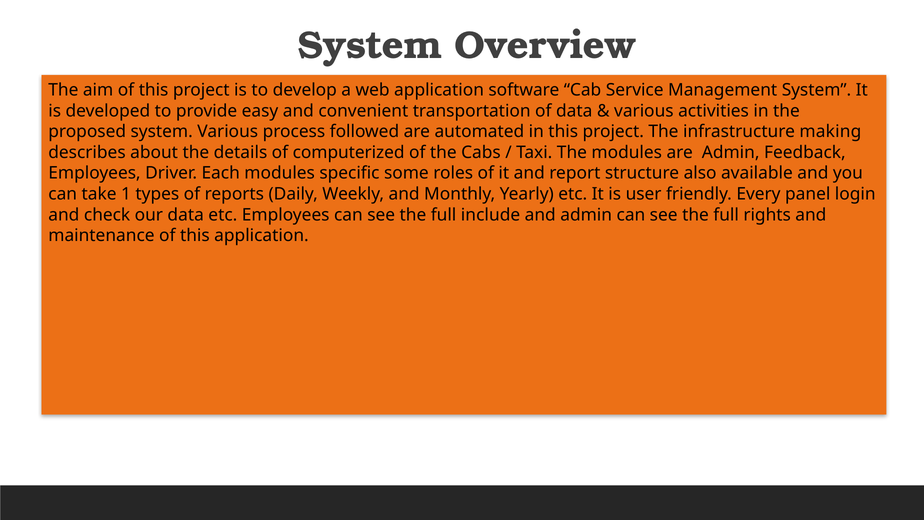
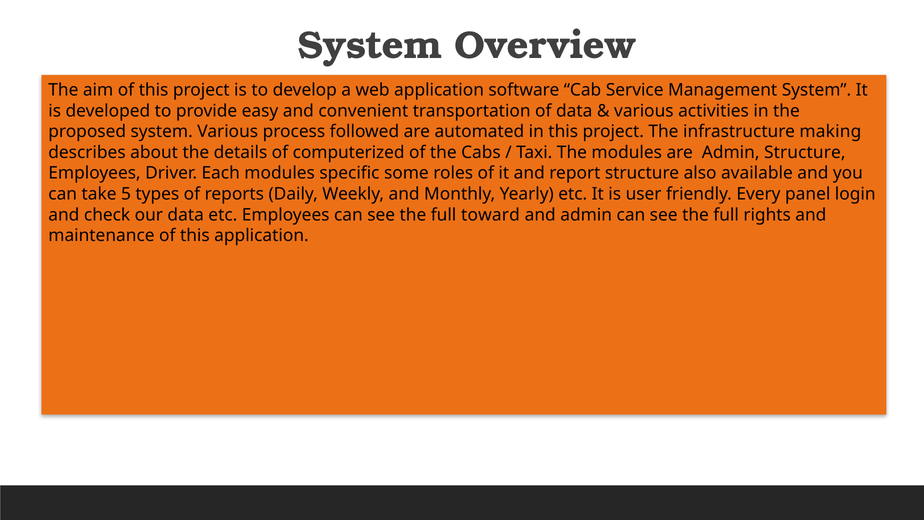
Admin Feedback: Feedback -> Structure (805, 152)
1: 1 -> 5 (126, 194)
include: include -> toward (490, 215)
